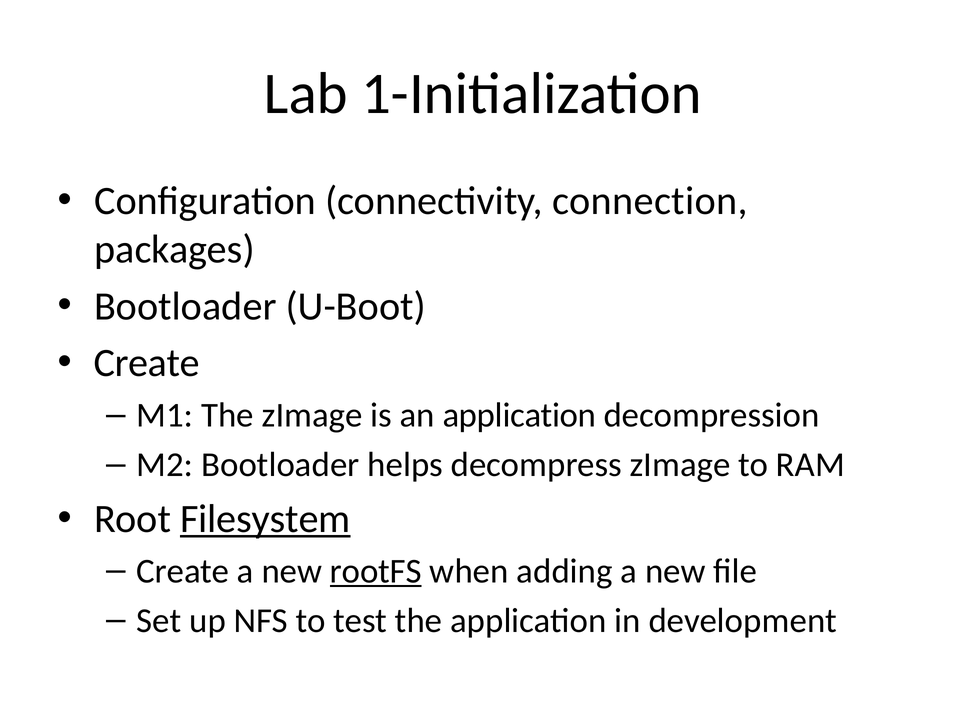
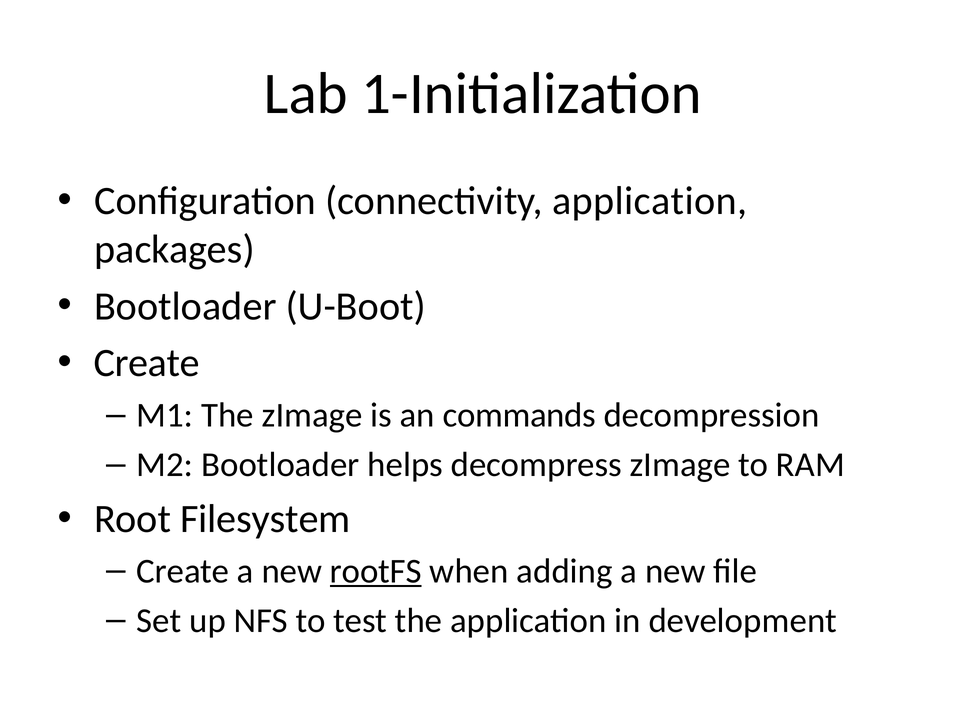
connectivity connection: connection -> application (650, 201)
an application: application -> commands (519, 415)
Filesystem underline: present -> none (265, 519)
